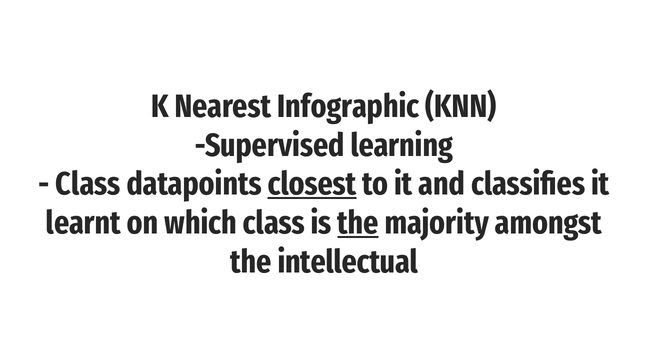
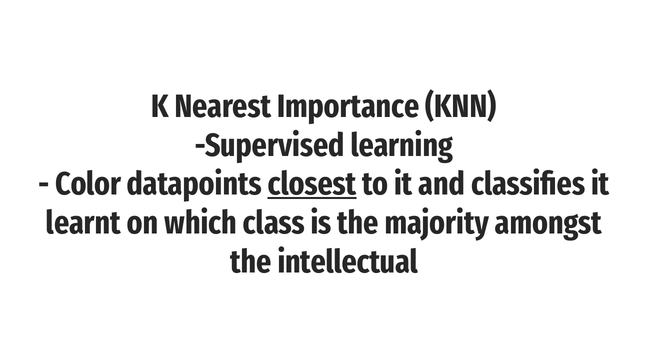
Infographic: Infographic -> Importance (348, 107)
Class: Class -> Color (88, 184)
the underline: present -> none (358, 223)
